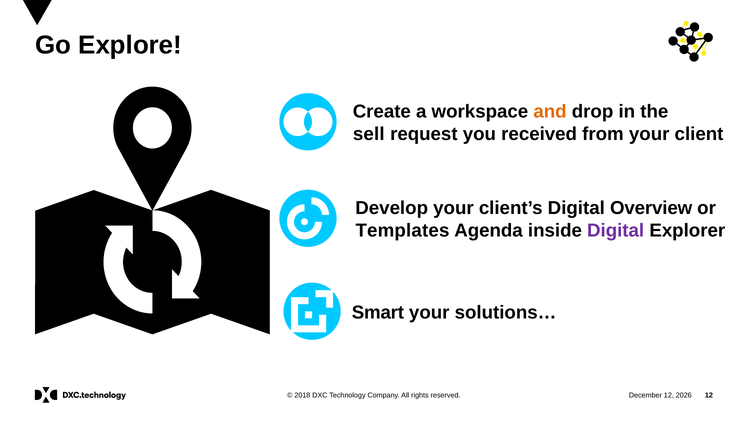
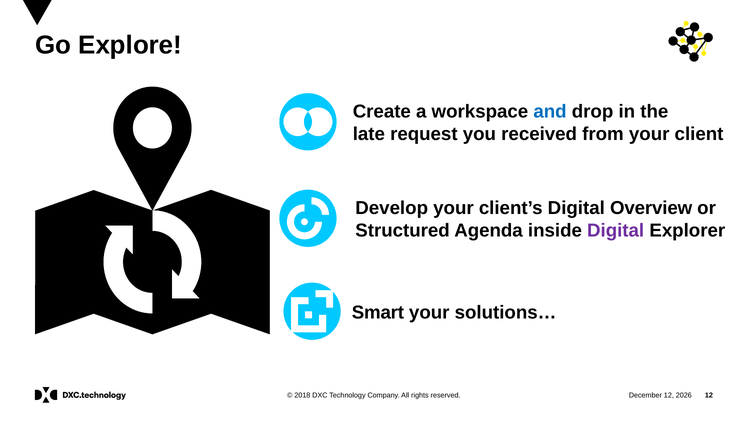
and colour: orange -> blue (550, 111)
sell: sell -> late (369, 134)
Templates: Templates -> Structured (403, 230)
